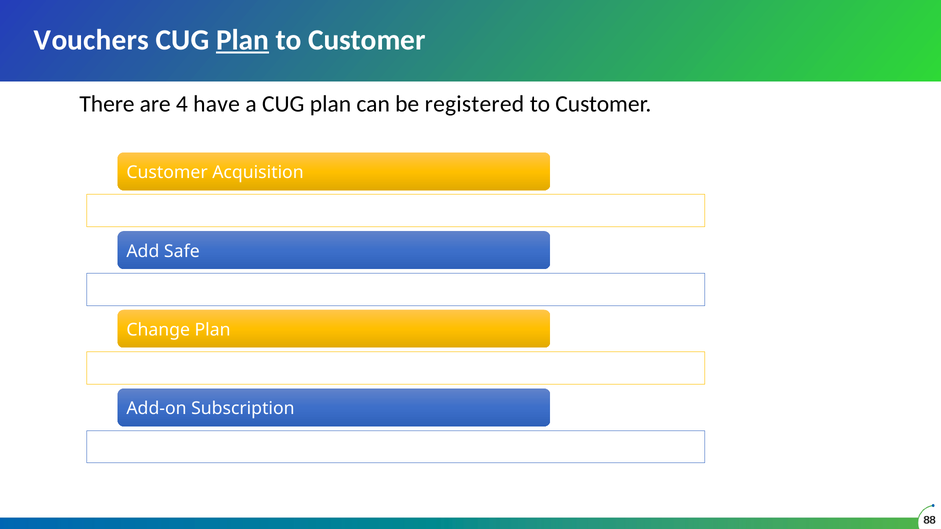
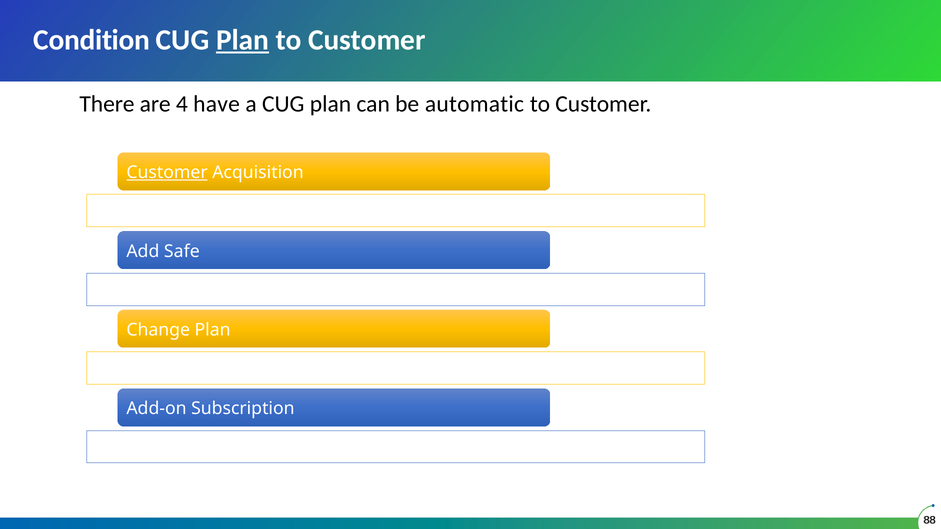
Vouchers: Vouchers -> Condition (92, 40)
registered: registered -> automatic (474, 104)
Customer underline: none -> present (167, 173)
